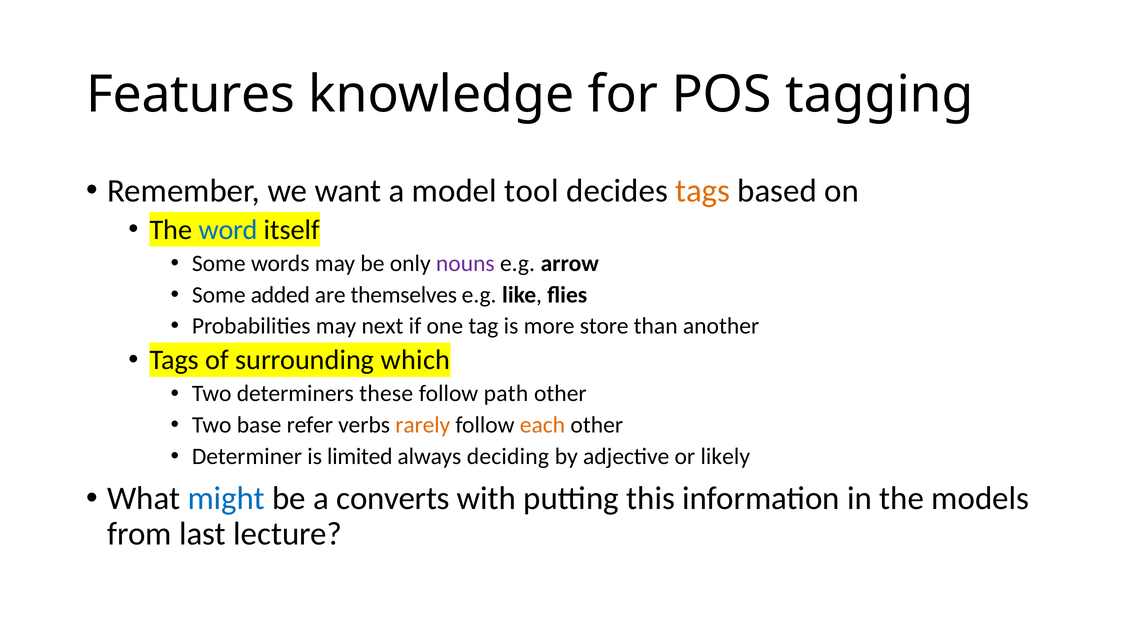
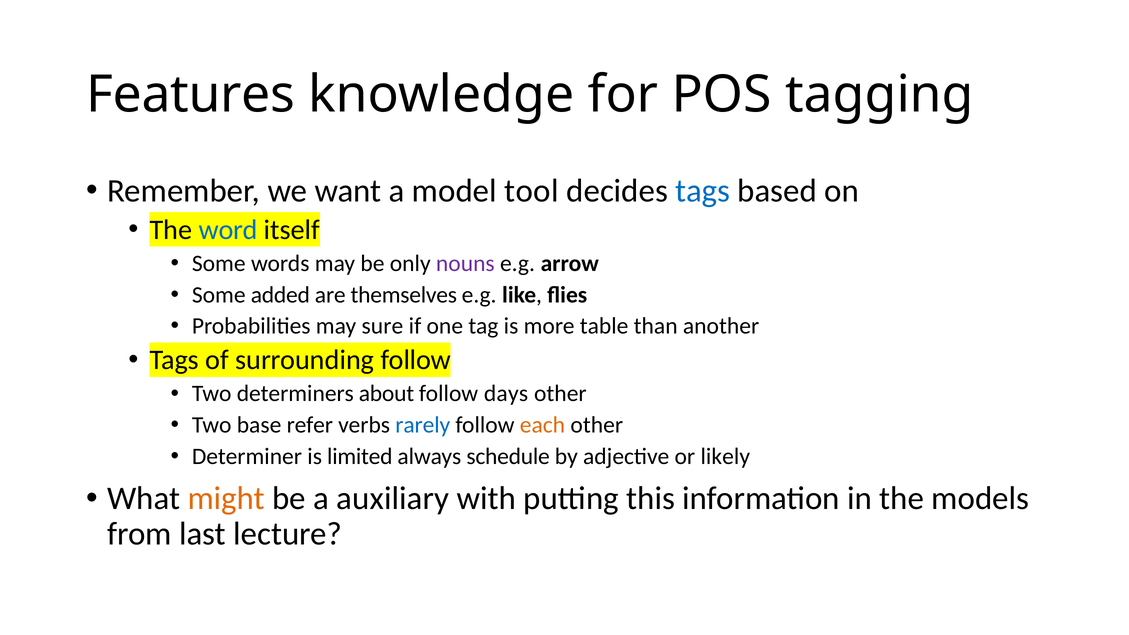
tags colour: orange -> blue (703, 191)
next: next -> sure (382, 326)
store: store -> table (604, 326)
surrounding which: which -> follow (416, 360)
these: these -> about (386, 394)
path: path -> days (506, 394)
rarely colour: orange -> blue (423, 425)
deciding: deciding -> schedule (508, 456)
might colour: blue -> orange (226, 499)
converts: converts -> auxiliary (393, 499)
